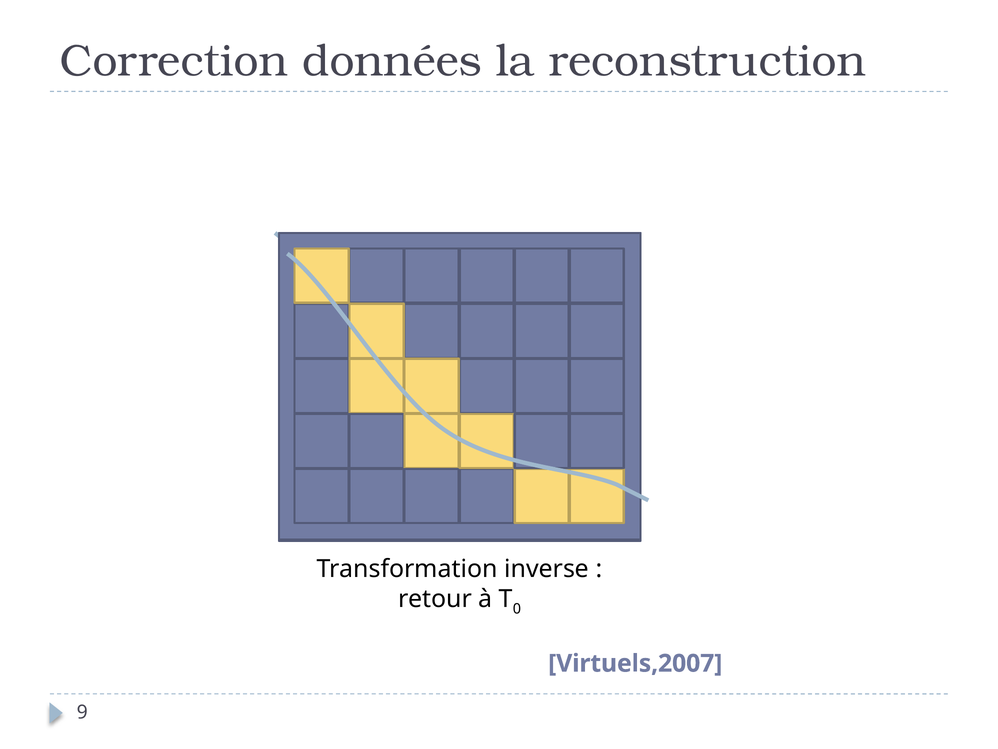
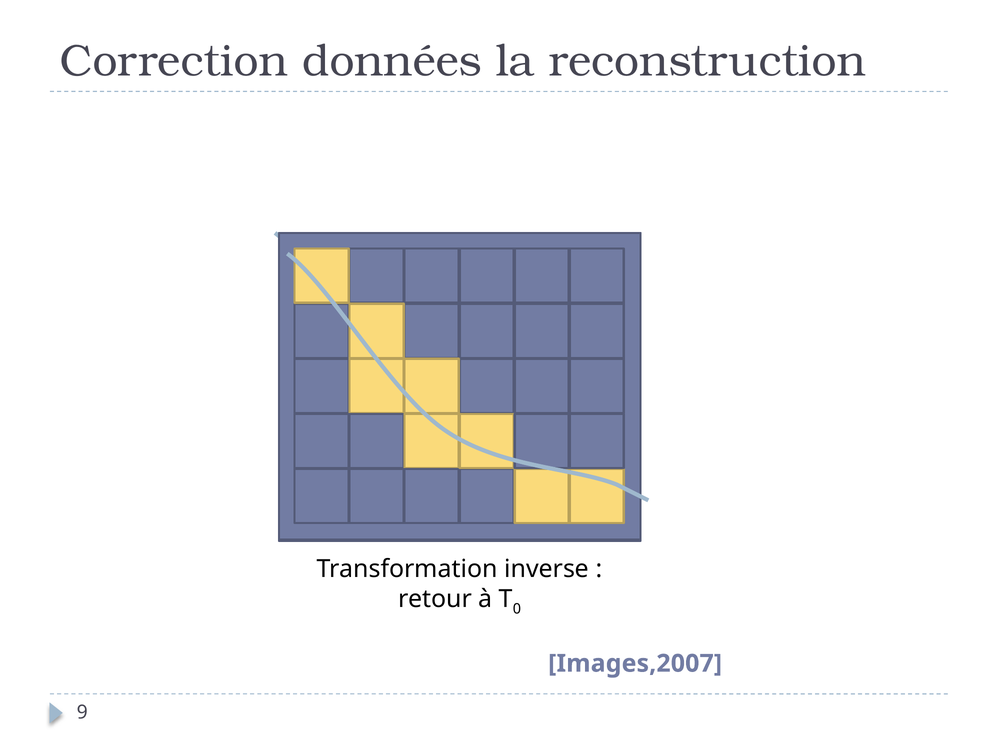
Virtuels,2007: Virtuels,2007 -> Images,2007 (635, 663)
